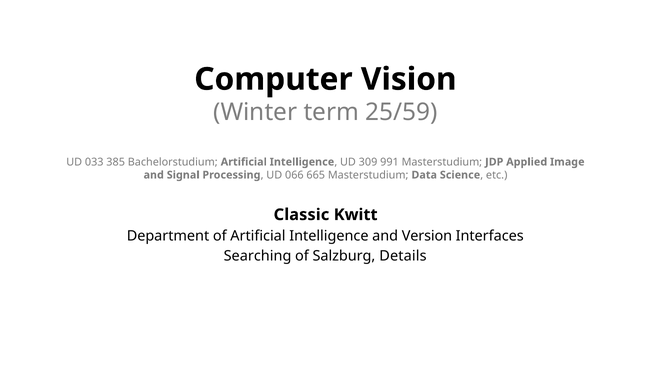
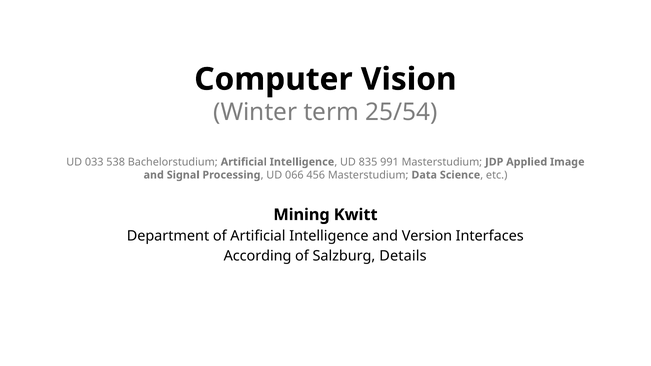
25/59: 25/59 -> 25/54 (401, 112)
385: 385 -> 538 (116, 162)
309: 309 -> 835 (368, 162)
665: 665 -> 456 (316, 175)
Classic: Classic -> Mining (302, 215)
Searching: Searching -> According (258, 256)
